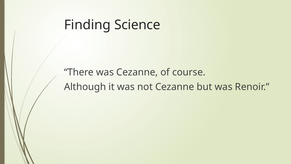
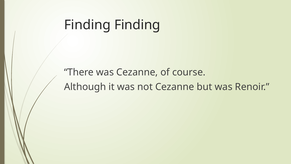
Finding Science: Science -> Finding (137, 25)
